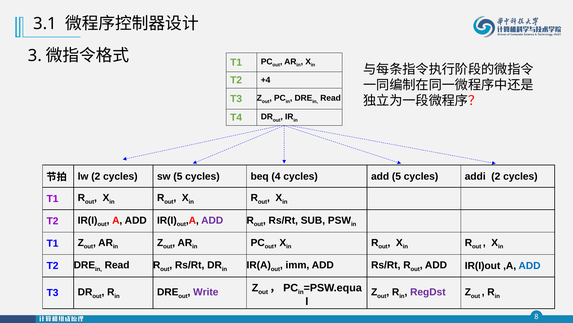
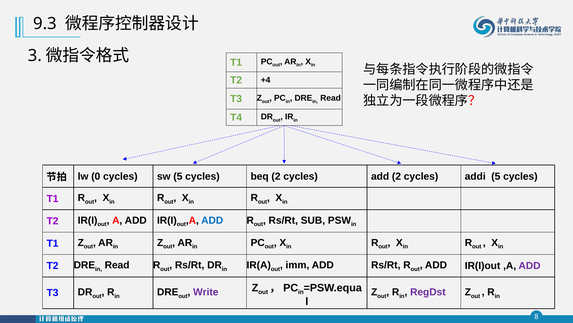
3.1: 3.1 -> 9.3 (45, 23)
lw 2: 2 -> 0 (96, 176)
beq 4: 4 -> 2 (276, 176)
add 5: 5 -> 2 (396, 176)
addi 2: 2 -> 5 (496, 176)
ADD colour: purple -> blue (212, 220)
ADD colour: blue -> purple (530, 265)
